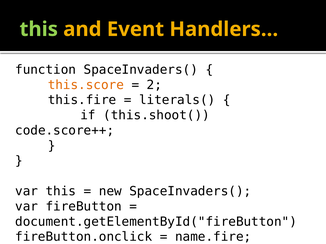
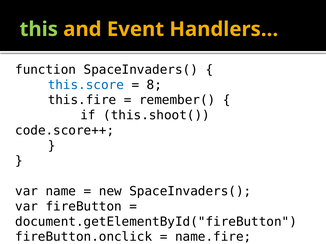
this.score colour: orange -> blue (86, 85)
2: 2 -> 8 (154, 85)
literals(: literals( -> remember( (177, 100)
var this: this -> name (61, 192)
